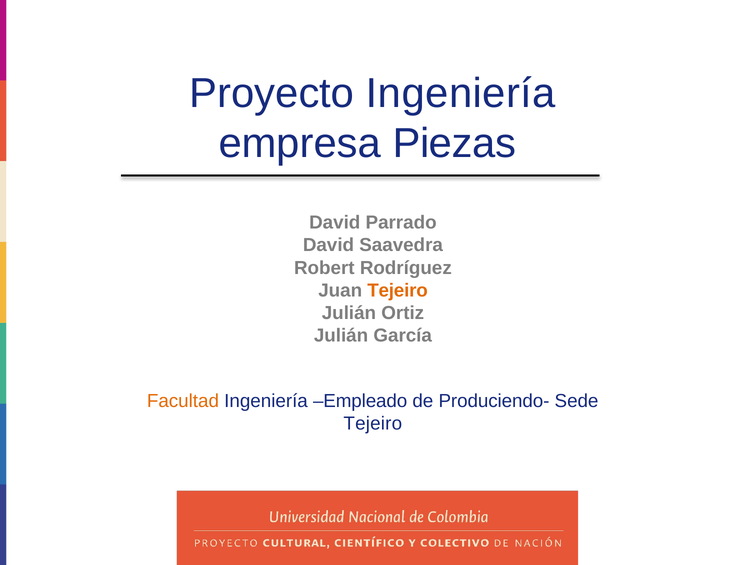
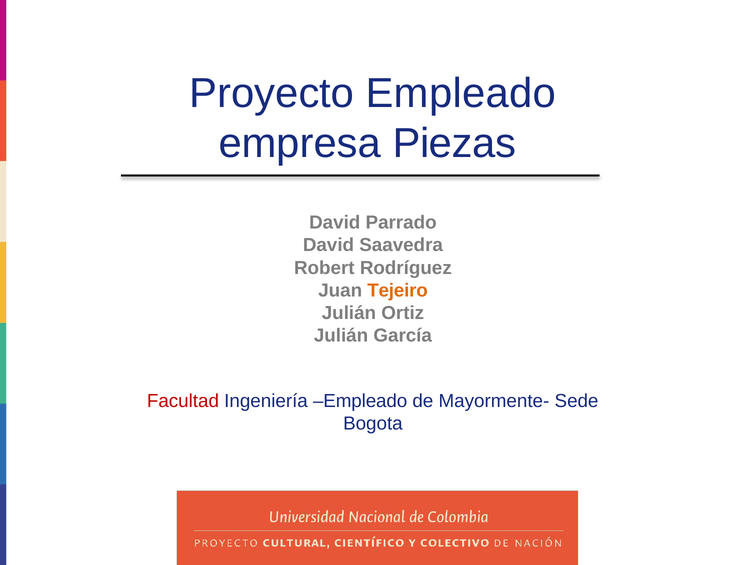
Proyecto Ingeniería: Ingeniería -> Empleado (461, 93)
Facultad colour: orange -> red (183, 401)
Produciendo-: Produciendo- -> Mayormente- (494, 401)
Tejeiro: Tejeiro -> Bogota (373, 423)
